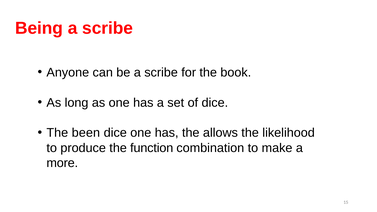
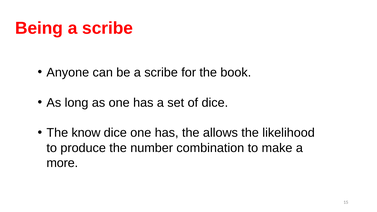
been: been -> know (86, 133)
function: function -> number (152, 148)
